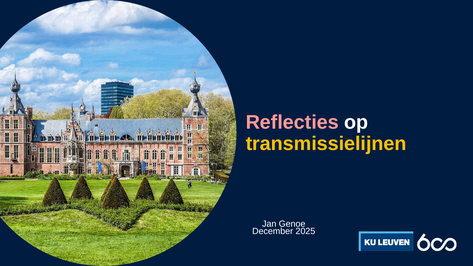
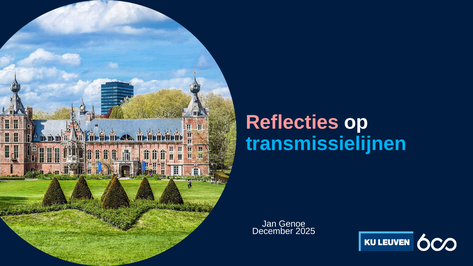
transmissielijnen colour: yellow -> light blue (326, 144)
